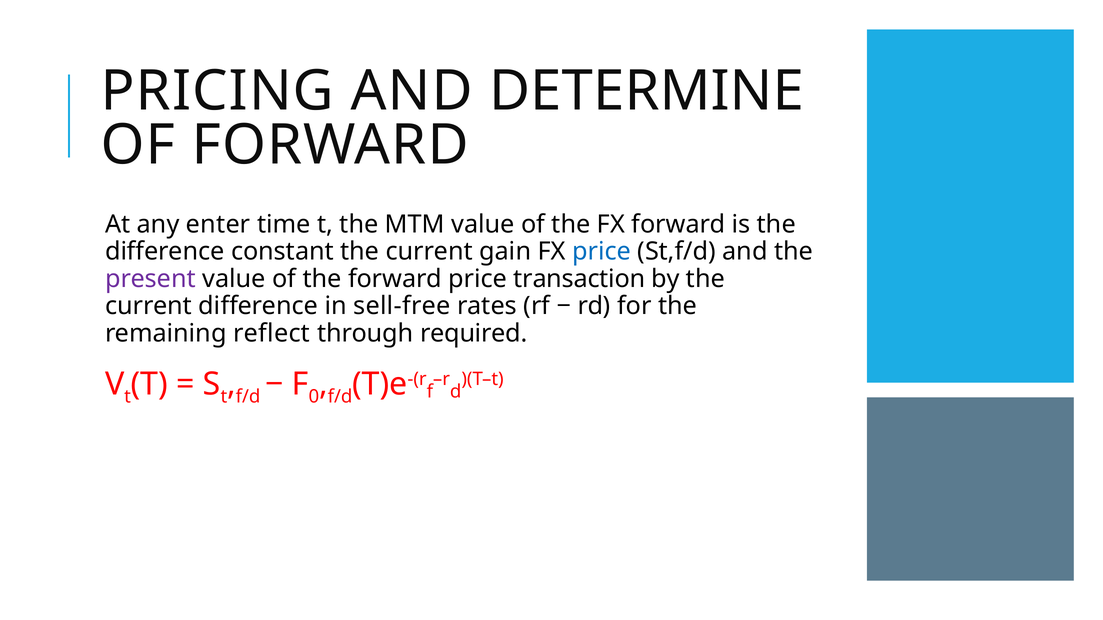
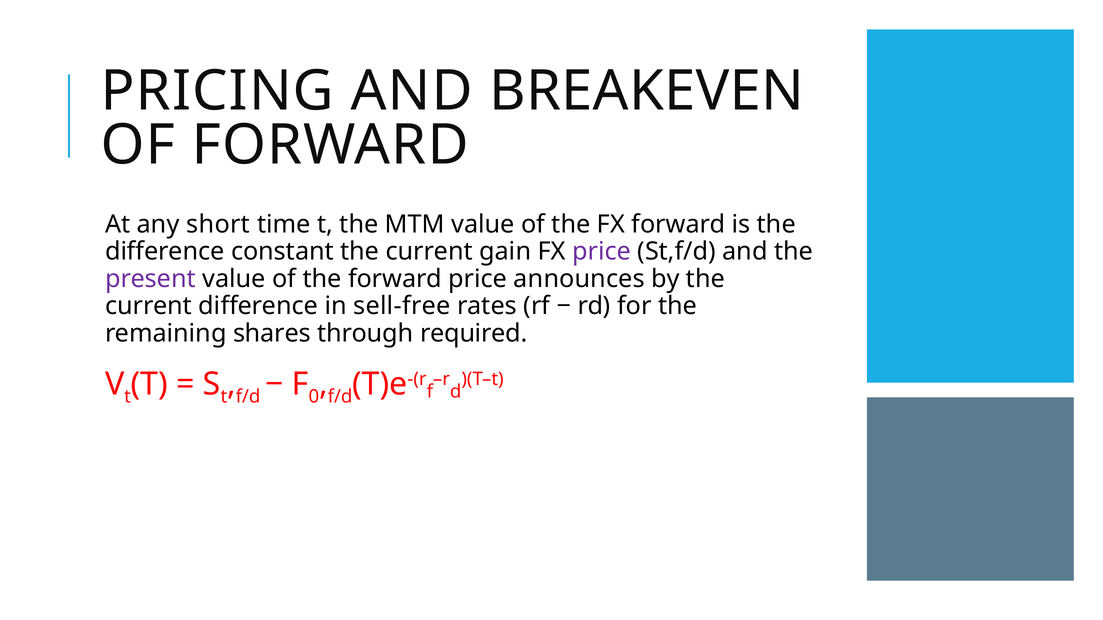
DETERMINE: DETERMINE -> BREAKEVEN (647, 91)
enter: enter -> short (218, 224)
price colour: blue -> purple (602, 252)
transaction: transaction -> announces (579, 279)
reflect: reflect -> shares (272, 333)
